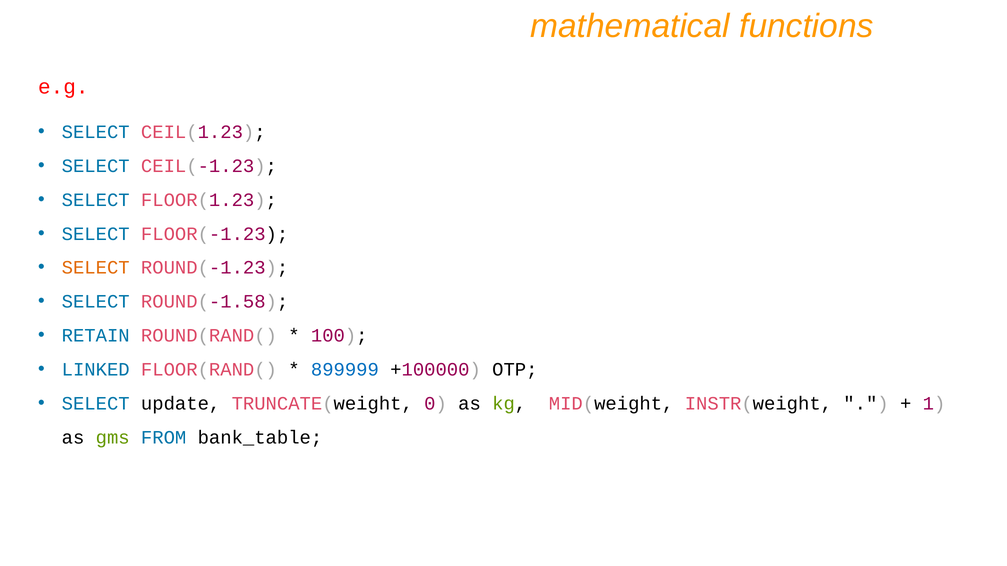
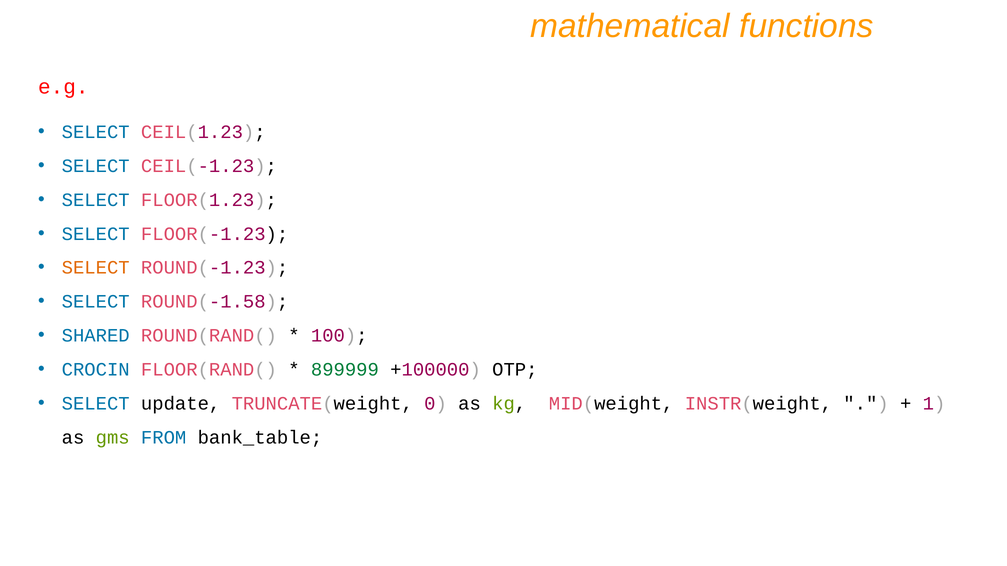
RETAIN: RETAIN -> SHARED (96, 336)
LINKED: LINKED -> CROCIN (96, 370)
899999 colour: blue -> green (345, 370)
